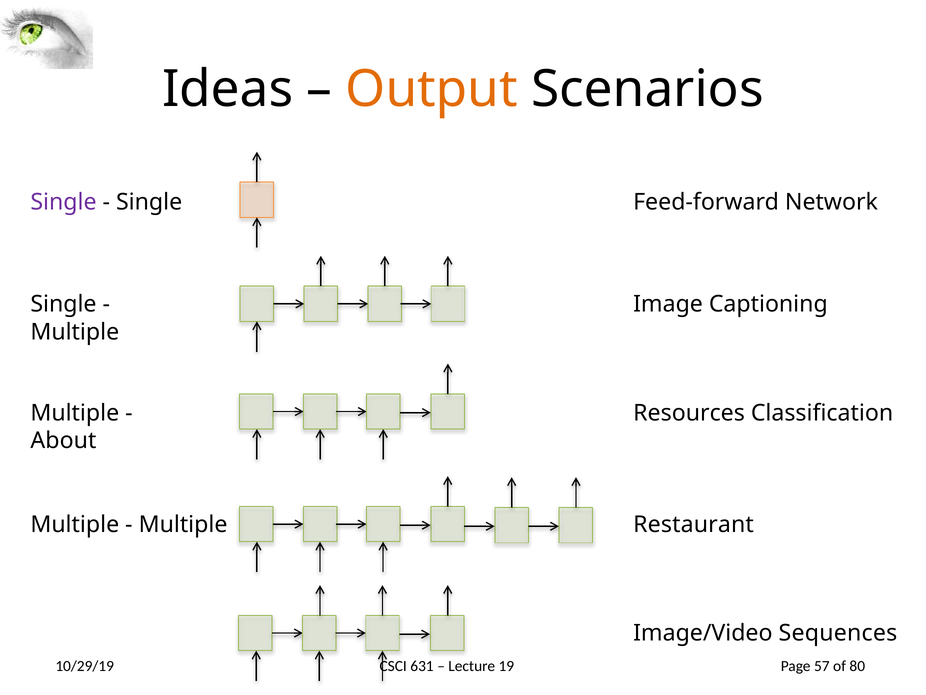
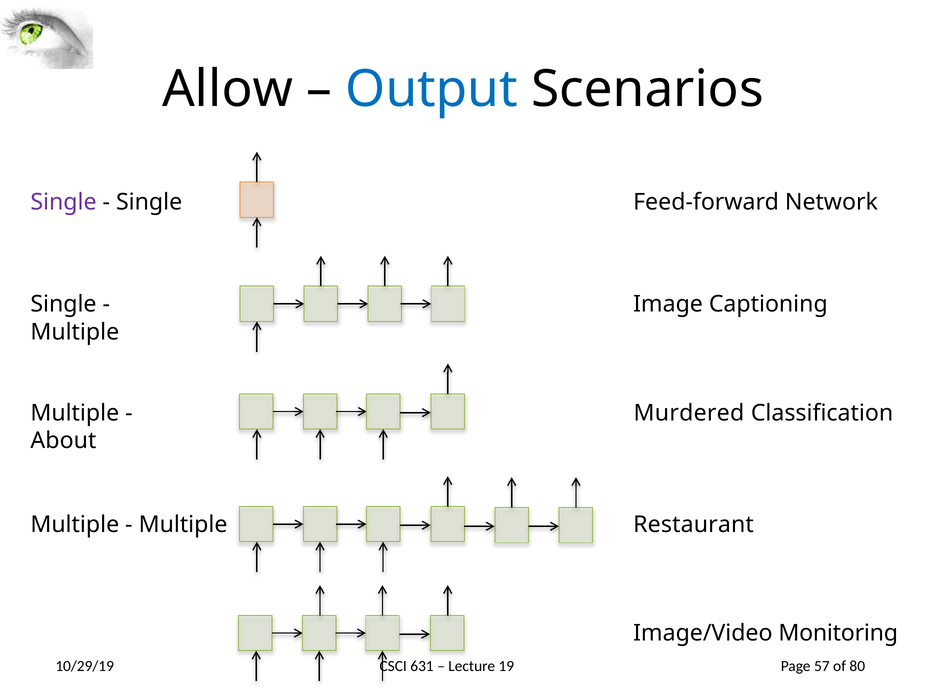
Ideas: Ideas -> Allow (228, 89)
Output colour: orange -> blue (432, 89)
Resources: Resources -> Murdered (689, 413)
Sequences: Sequences -> Monitoring (838, 633)
